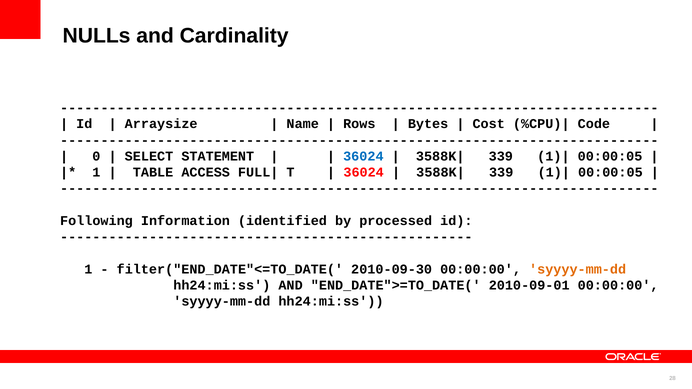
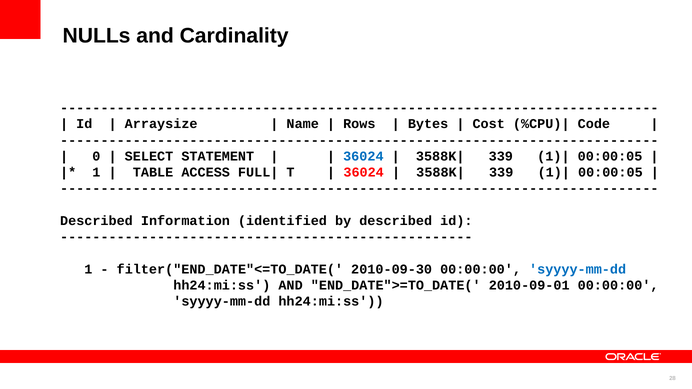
Following: Following -> Described (96, 221)
by processed: processed -> described (396, 221)
syyyy-mm-dd colour: orange -> blue (578, 269)
